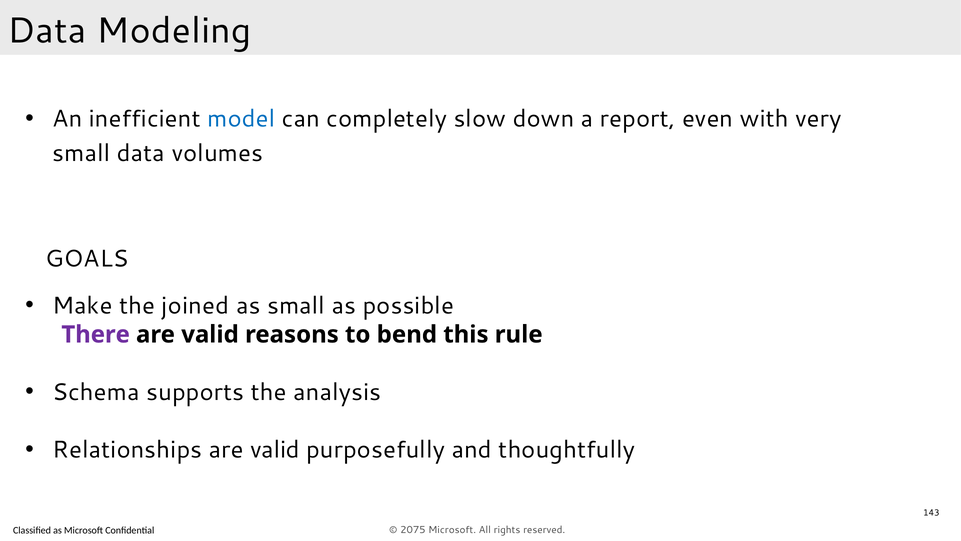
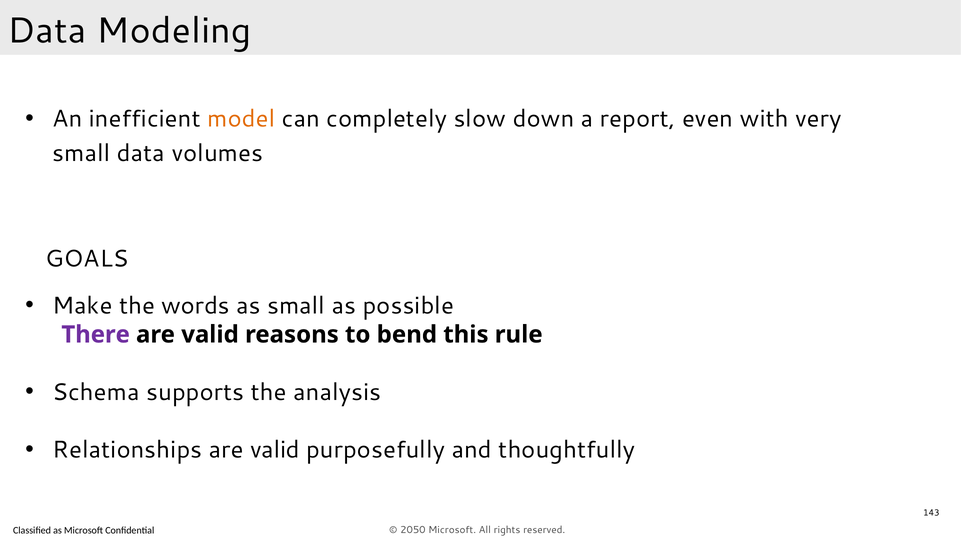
model colour: blue -> orange (241, 119)
joined: joined -> words (196, 305)
2075: 2075 -> 2050 (413, 530)
